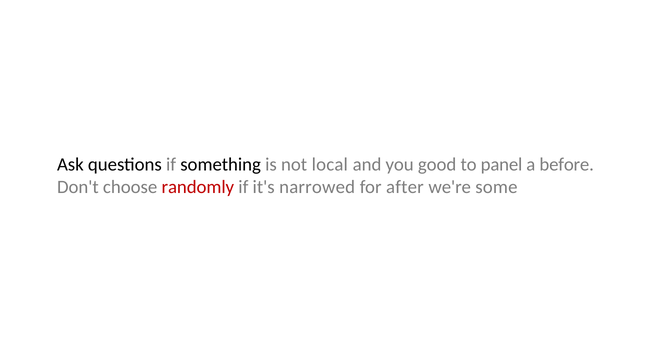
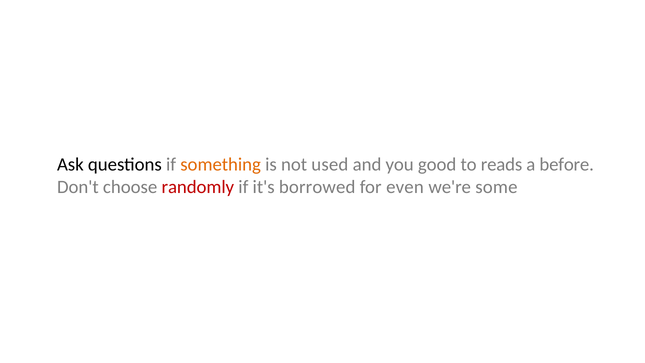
something colour: black -> orange (221, 164)
local: local -> used (330, 164)
panel: panel -> reads (502, 164)
narrowed: narrowed -> borrowed (317, 187)
after: after -> even (405, 187)
